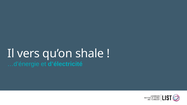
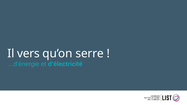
shale: shale -> serre (90, 54)
